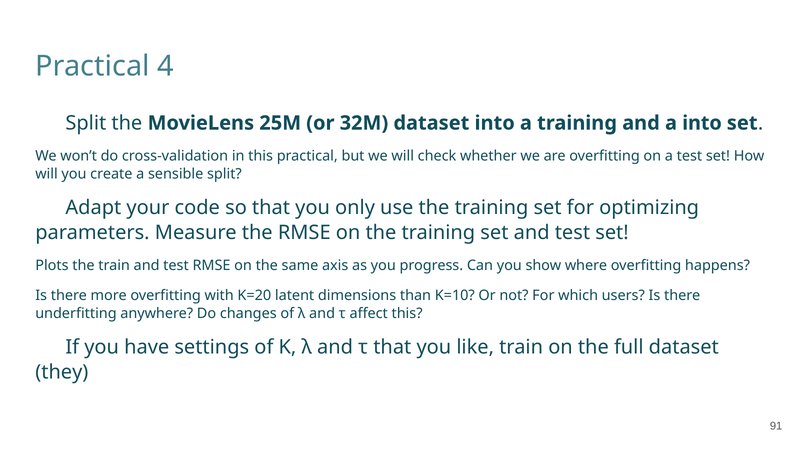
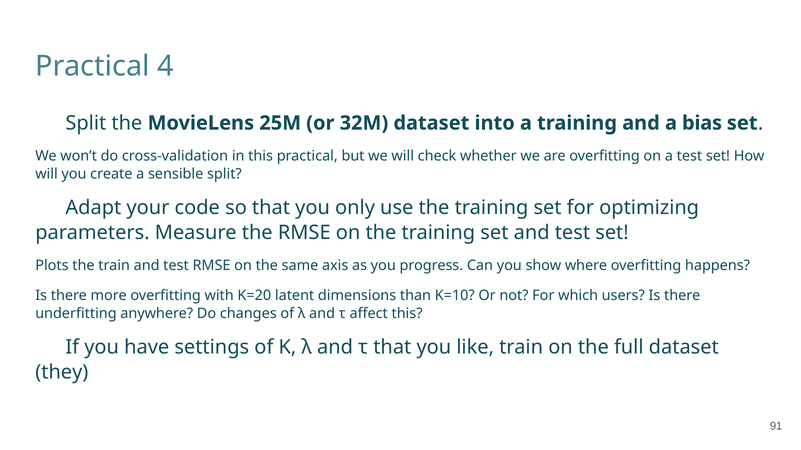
a into: into -> bias (702, 123)
